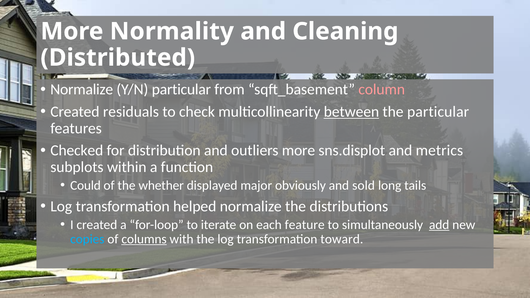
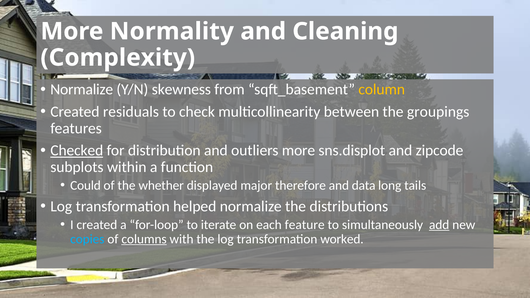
Distributed: Distributed -> Complexity (118, 58)
Y/N particular: particular -> skewness (181, 90)
column colour: pink -> yellow (382, 90)
between underline: present -> none (351, 112)
the particular: particular -> groupings (438, 112)
Checked underline: none -> present (77, 151)
metrics: metrics -> zipcode (439, 151)
obviously: obviously -> therefore (300, 186)
sold: sold -> data (364, 186)
toward: toward -> worked (342, 239)
